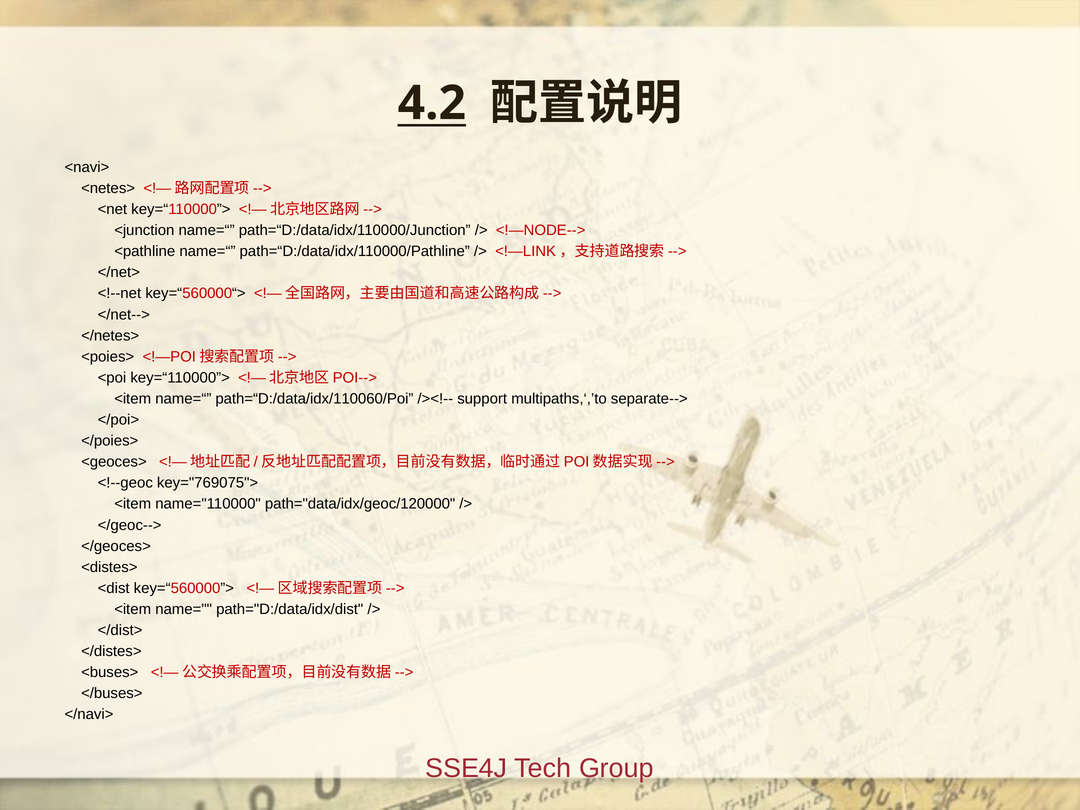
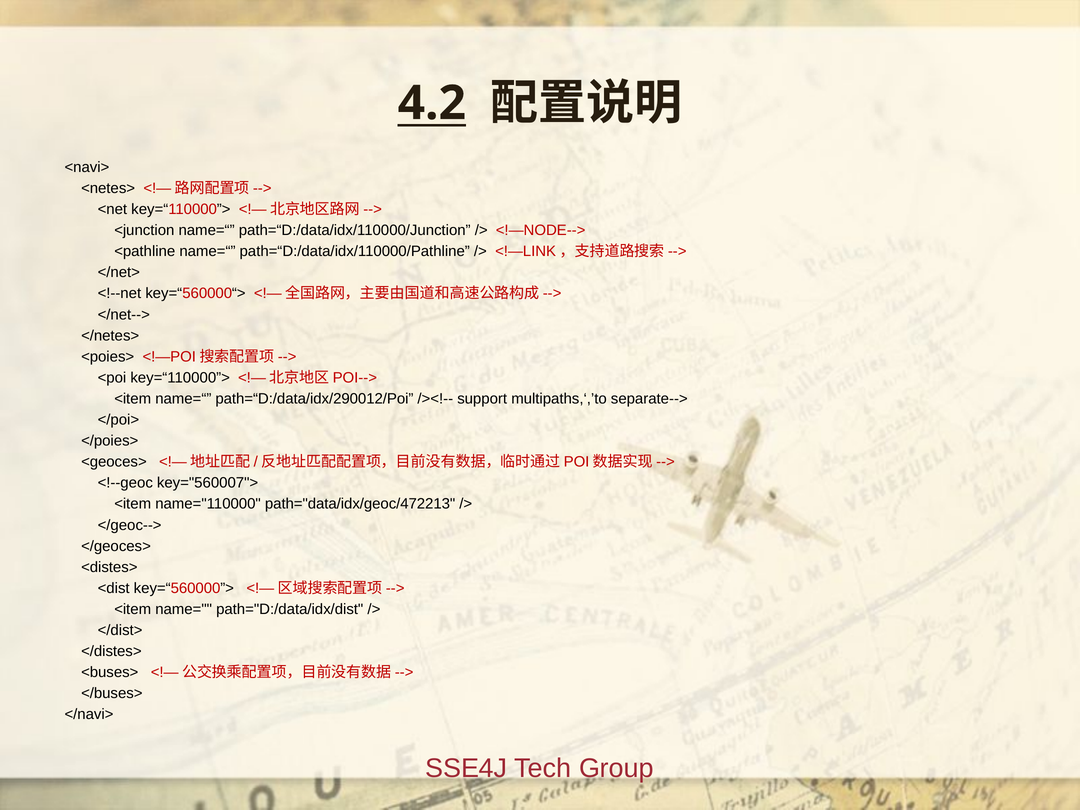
path=“D:/data/idx/110060/Poi: path=“D:/data/idx/110060/Poi -> path=“D:/data/idx/290012/Poi (314, 399)
key="769075">: key="769075"> -> key="560007"> (208, 483)
path="data/idx/geoc/120000: path="data/idx/geoc/120000 -> path="data/idx/geoc/472213 (360, 504)
